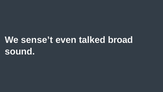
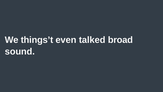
sense’t: sense’t -> things’t (37, 40)
